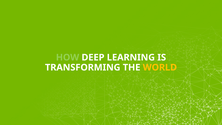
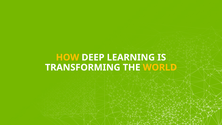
HOW colour: light green -> yellow (68, 57)
